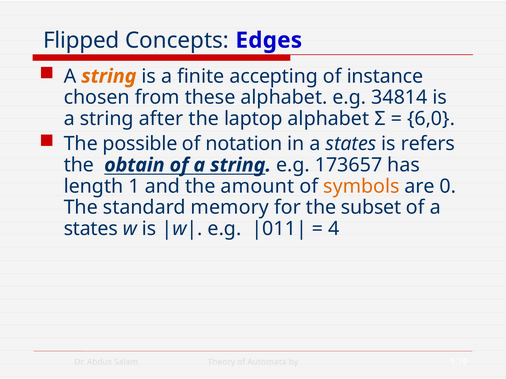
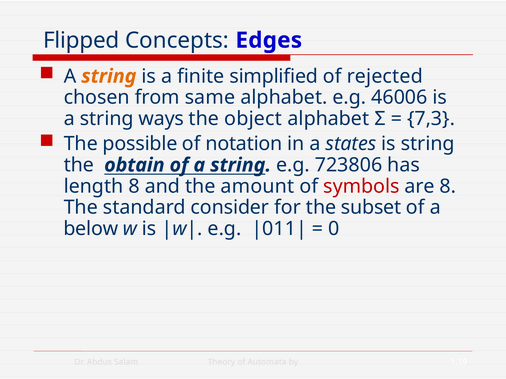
accepting: accepting -> simplified (274, 76)
instance: instance -> rejected (385, 76)
these: these -> same (210, 98)
34814: 34814 -> 46006 (399, 98)
after: after -> ways (161, 119)
laptop: laptop -> object (253, 119)
6,0: 6,0 -> 7,3 (431, 119)
is refers: refers -> string (428, 144)
173657: 173657 -> 723806 (349, 165)
length 1: 1 -> 8 (134, 187)
symbols colour: orange -> red (361, 187)
are 0: 0 -> 8 (448, 187)
memory: memory -> consider (230, 208)
states: states -> below (91, 229)
4: 4 -> 0 (334, 229)
